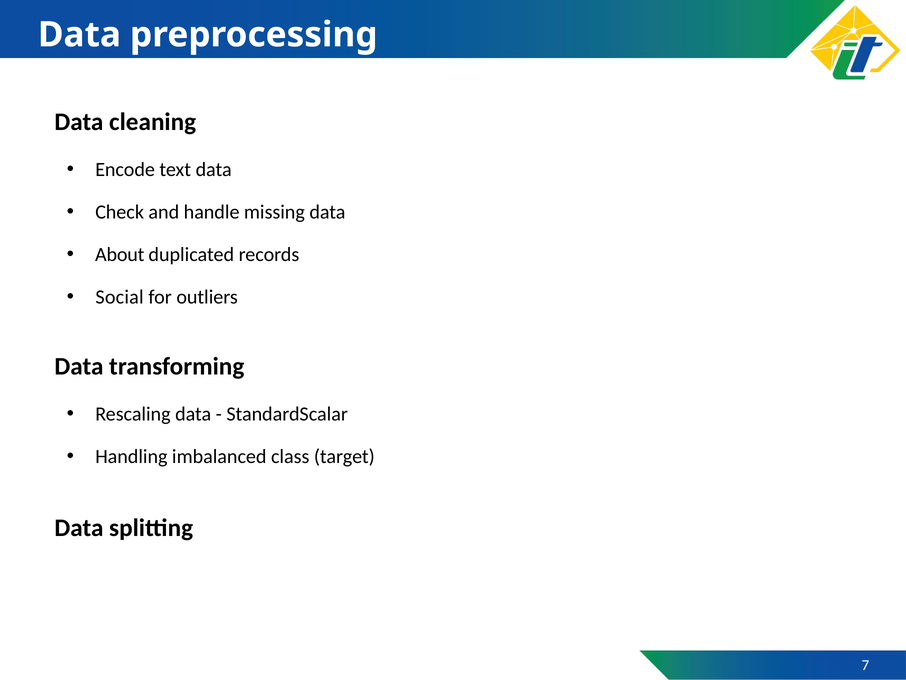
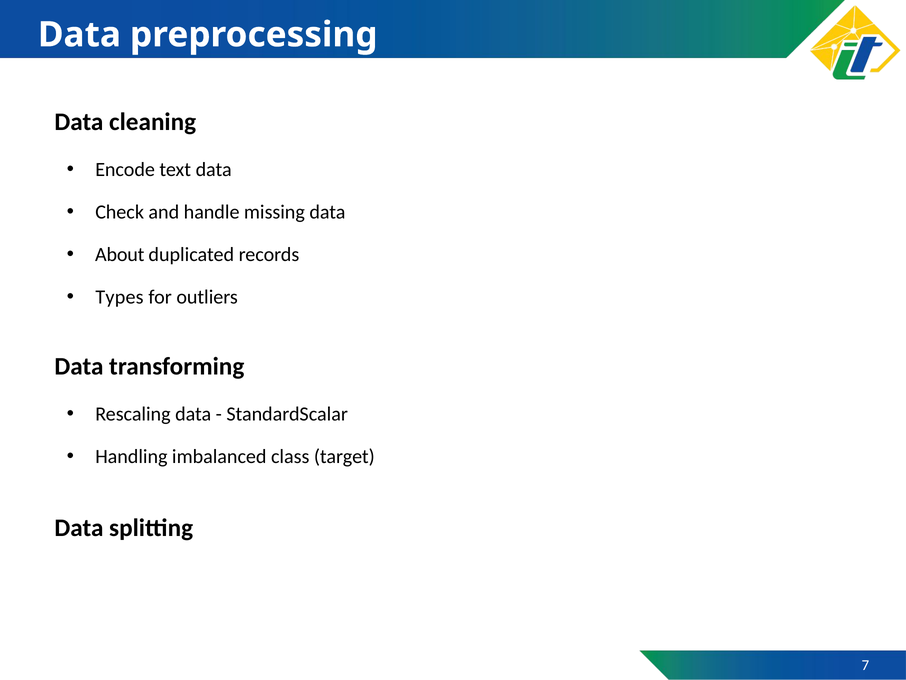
Social: Social -> Types (120, 297)
